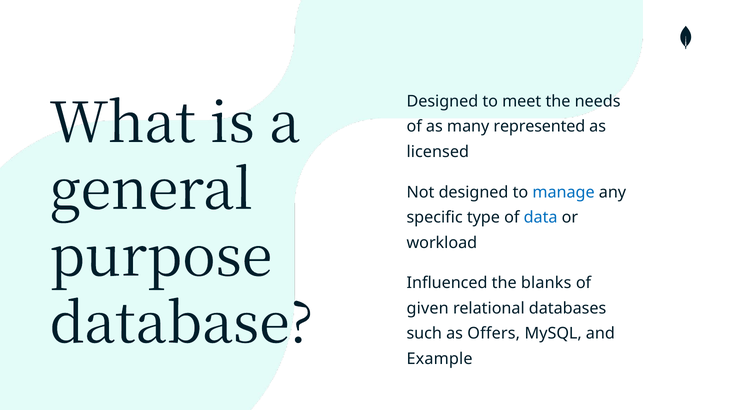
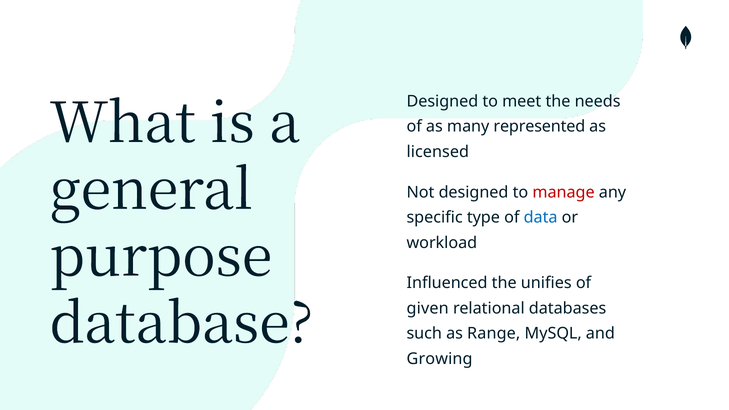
manage colour: blue -> red (564, 192)
blanks: blanks -> unifies (546, 283)
Offers: Offers -> Range (494, 334)
Example: Example -> Growing (440, 359)
